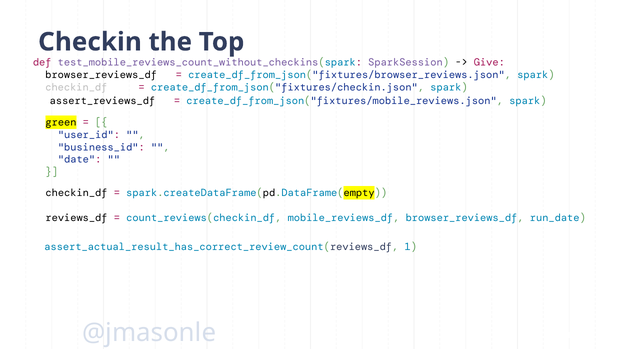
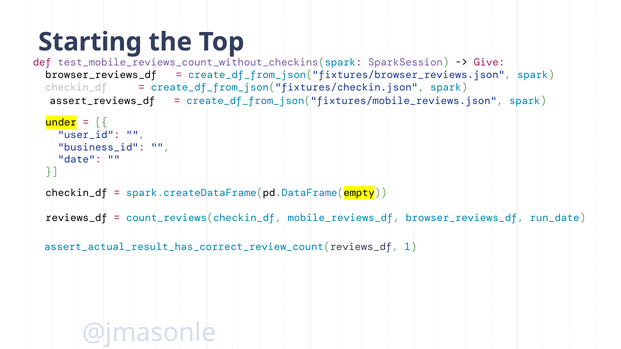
Checkin: Checkin -> Starting (90, 42)
green: green -> under (61, 122)
